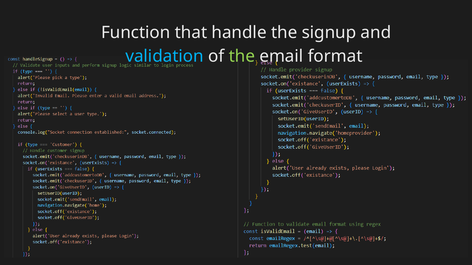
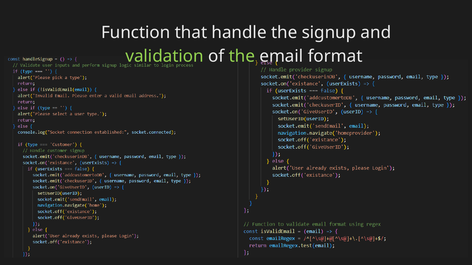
validation colour: light blue -> light green (165, 56)
